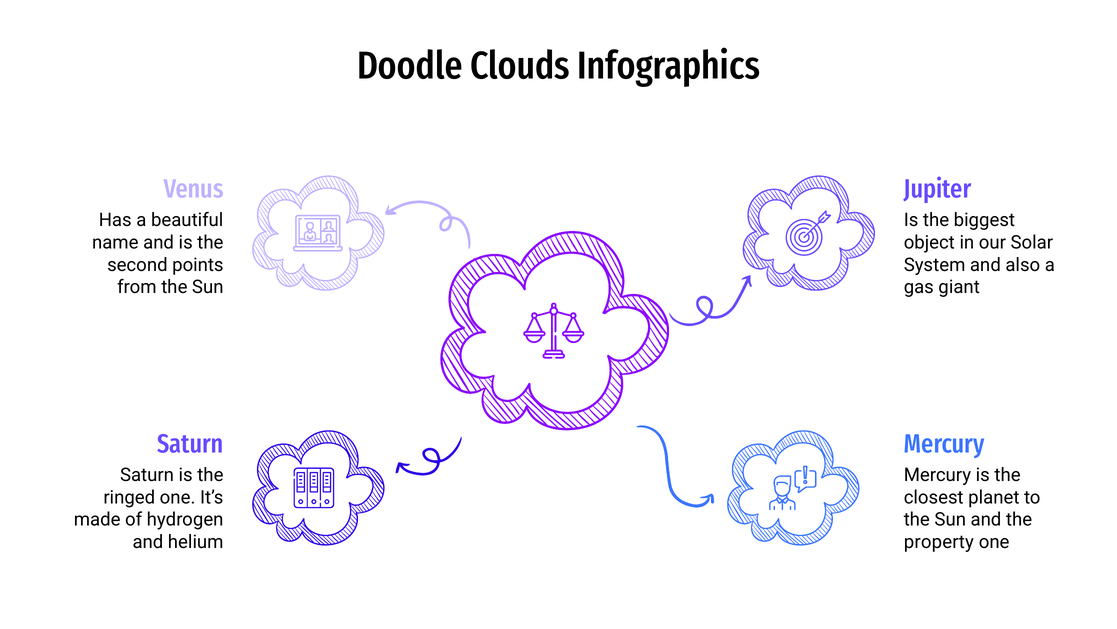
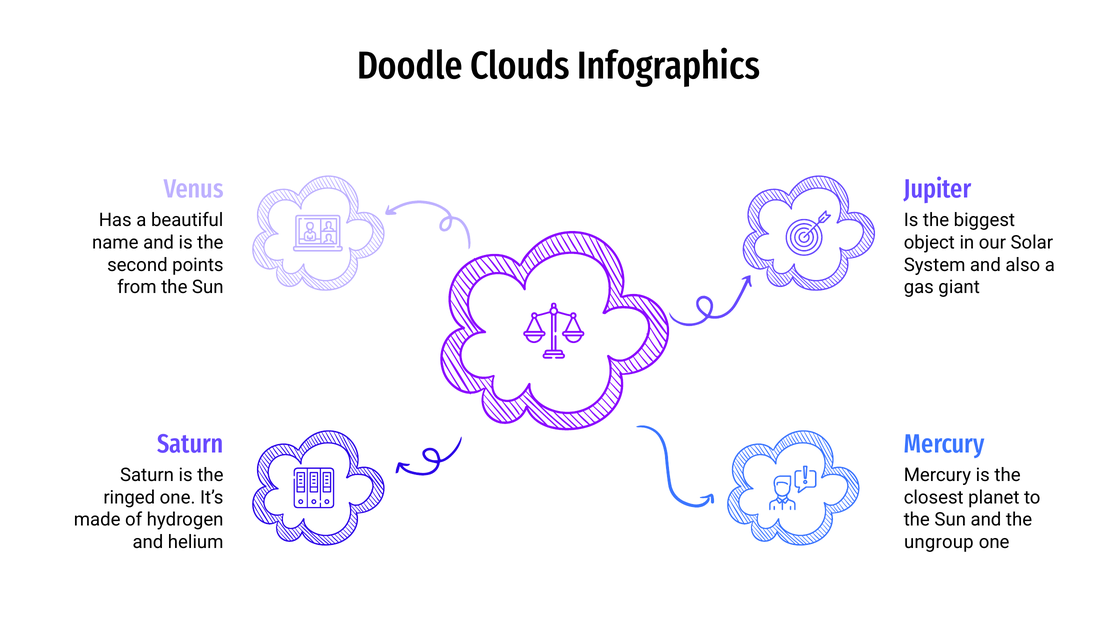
property: property -> ungroup (939, 542)
